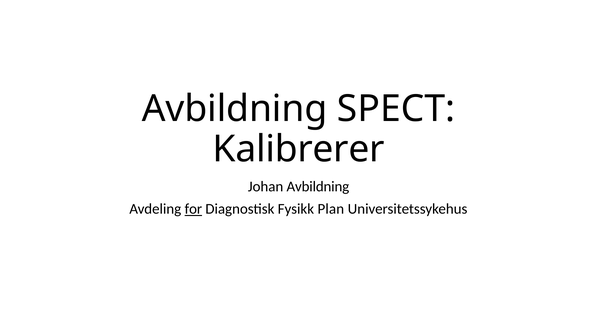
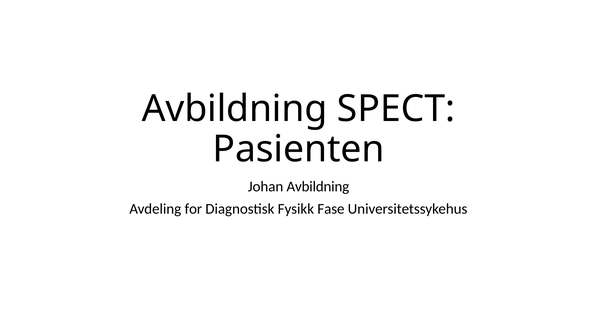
Kalibrerer: Kalibrerer -> Pasienten (299, 149)
for underline: present -> none (193, 209)
Plan: Plan -> Fase (331, 209)
